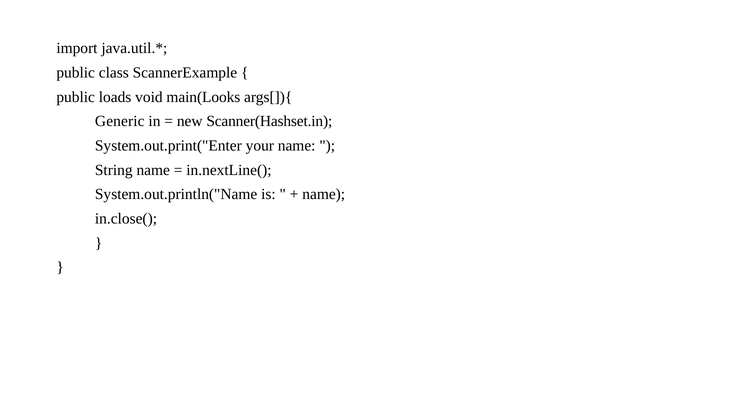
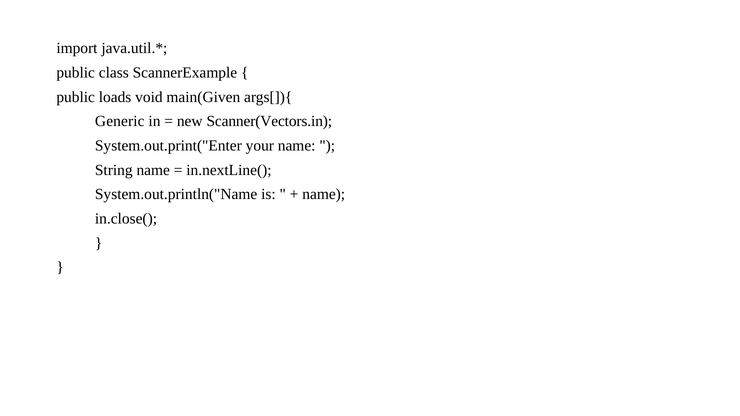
main(Looks: main(Looks -> main(Given (203, 97)
Scanner(Hashset.in: Scanner(Hashset.in -> Scanner(Vectors.in (269, 121)
